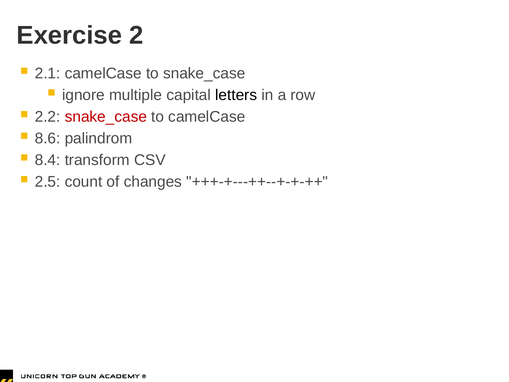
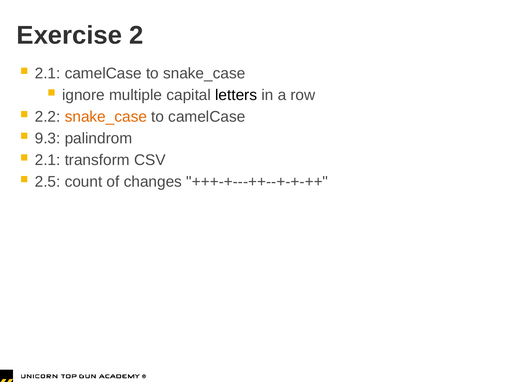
snake_case colour: red -> orange (106, 117)
8.6: 8.6 -> 9.3 (48, 138)
8.4: 8.4 -> 2.1 (48, 160)
